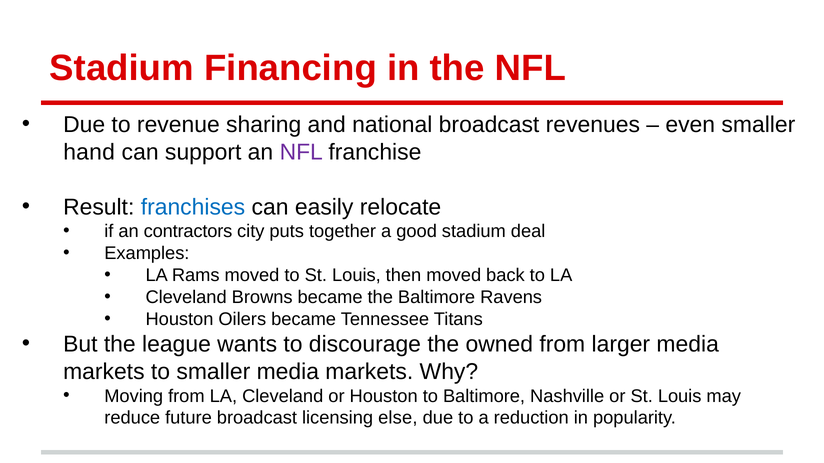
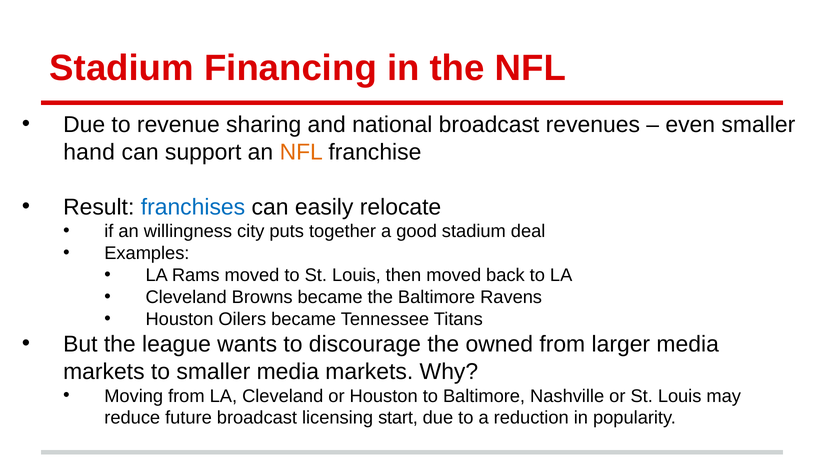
NFL colour: purple -> orange (301, 152)
contractors: contractors -> willingness (188, 232)
else: else -> start (398, 418)
